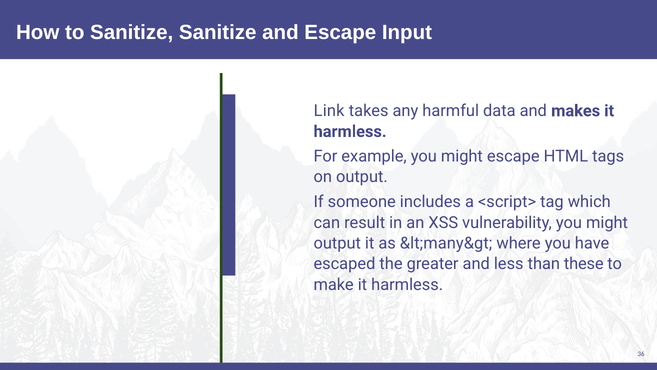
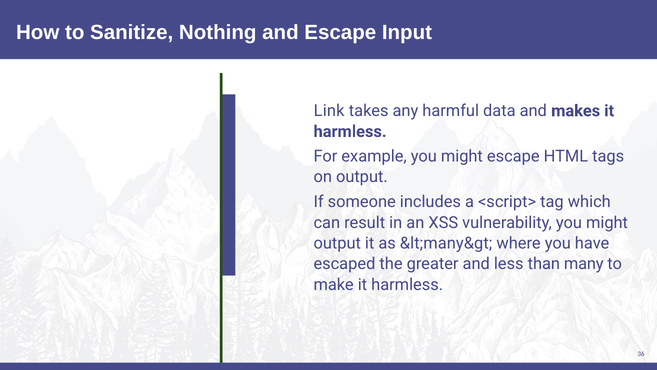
Sanitize Sanitize: Sanitize -> Nothing (218, 32)
these: these -> many (584, 264)
